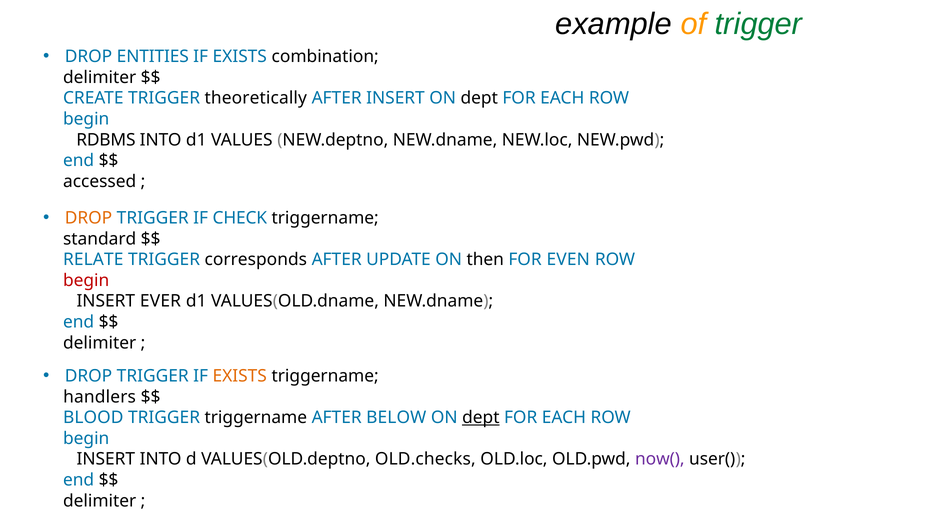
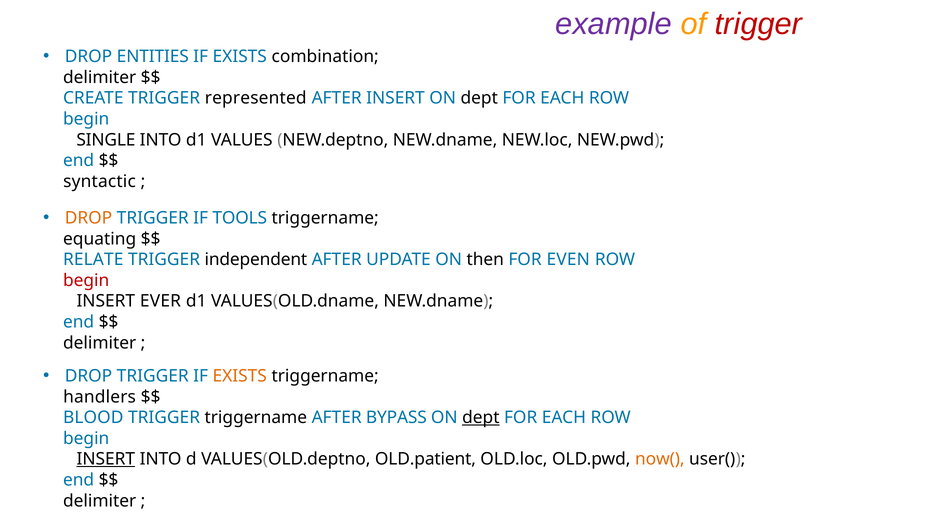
example colour: black -> purple (614, 24)
trigger colour: green -> red (759, 24)
theoretically: theoretically -> represented (256, 98)
RDBMS: RDBMS -> SINGLE (106, 140)
accessed: accessed -> syntactic (100, 182)
CHECK: CHECK -> TOOLS (240, 218)
standard: standard -> equating (100, 239)
corresponds: corresponds -> independent (256, 260)
BELOW: BELOW -> BYPASS (396, 418)
INSERT underline: none -> present (106, 459)
OLD.checks: OLD.checks -> OLD.patient (425, 459)
now( colour: purple -> orange (660, 459)
